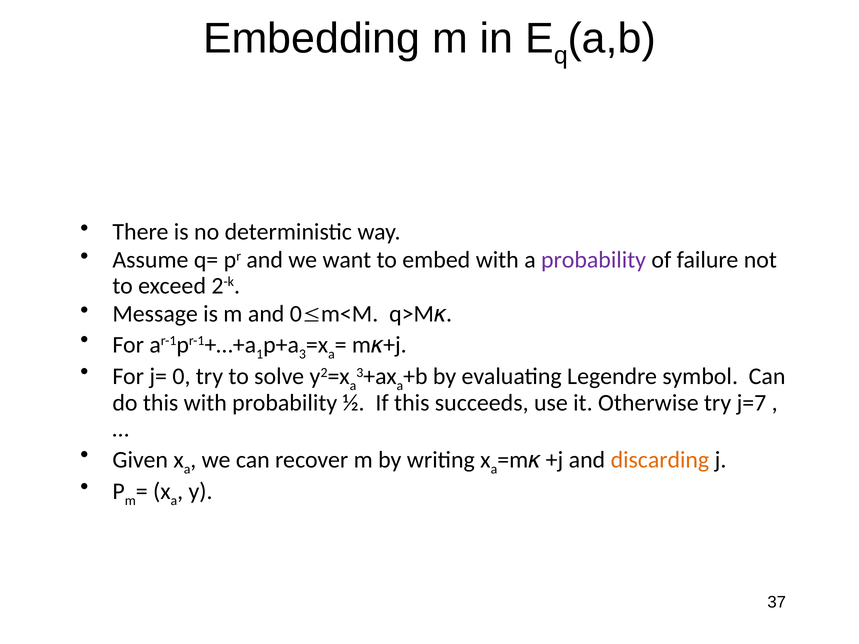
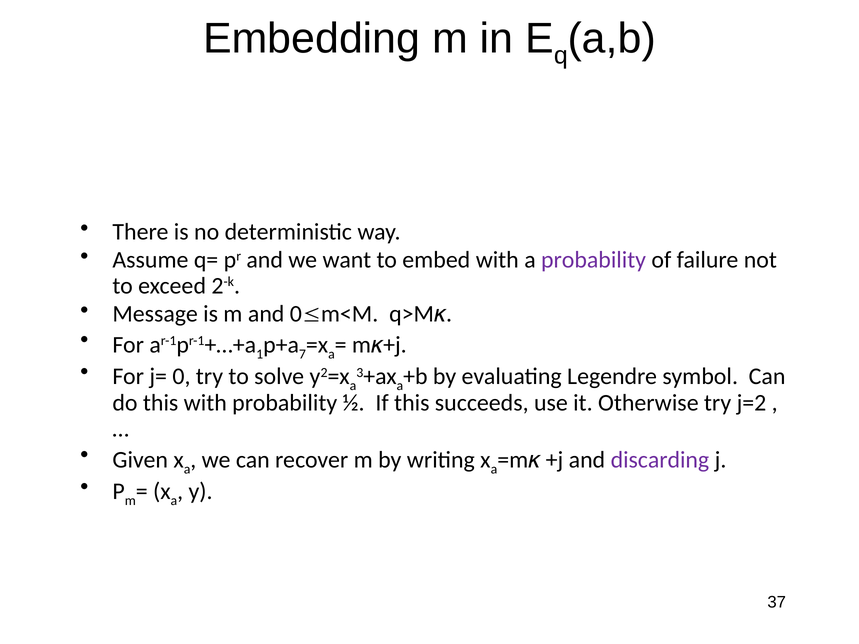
3: 3 -> 7 (302, 354)
j=7: j=7 -> j=2 (751, 403)
discarding colour: orange -> purple (660, 460)
